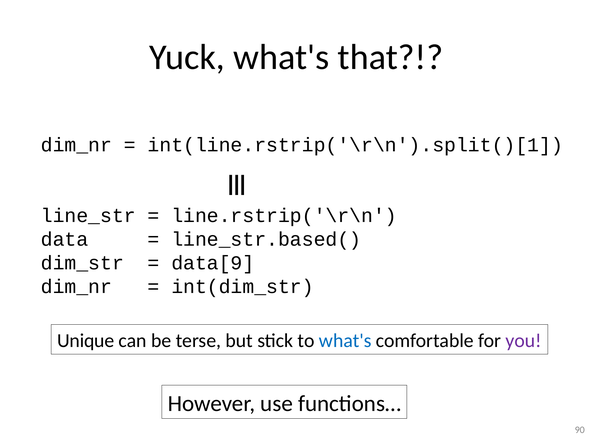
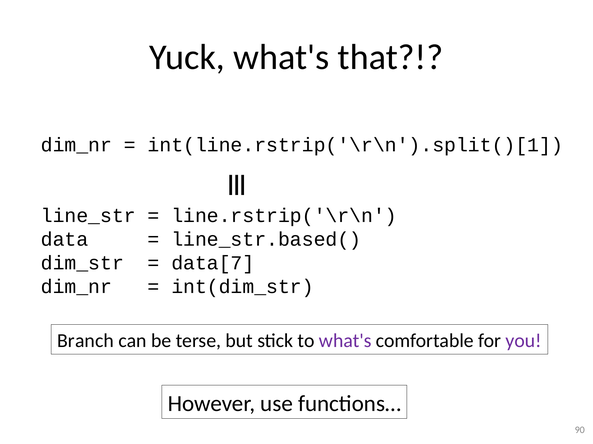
data[9: data[9 -> data[7 (213, 264)
Unique: Unique -> Branch (86, 341)
what's colour: blue -> purple (345, 341)
